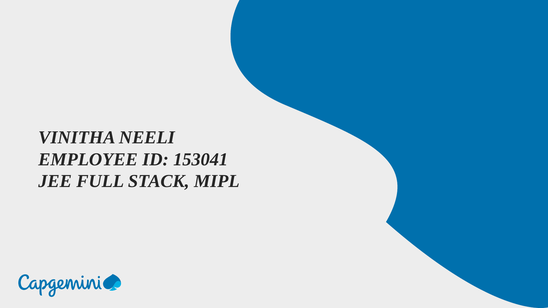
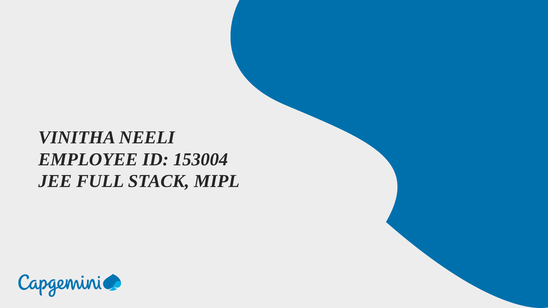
153041: 153041 -> 153004 (201, 159)
